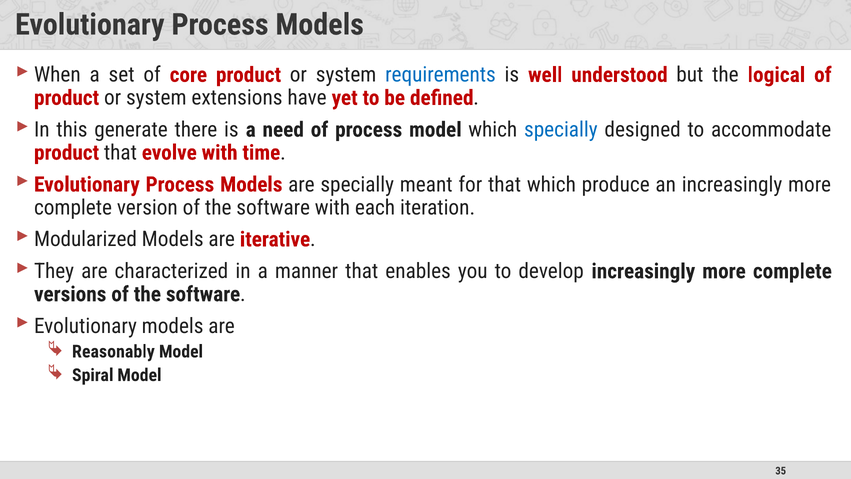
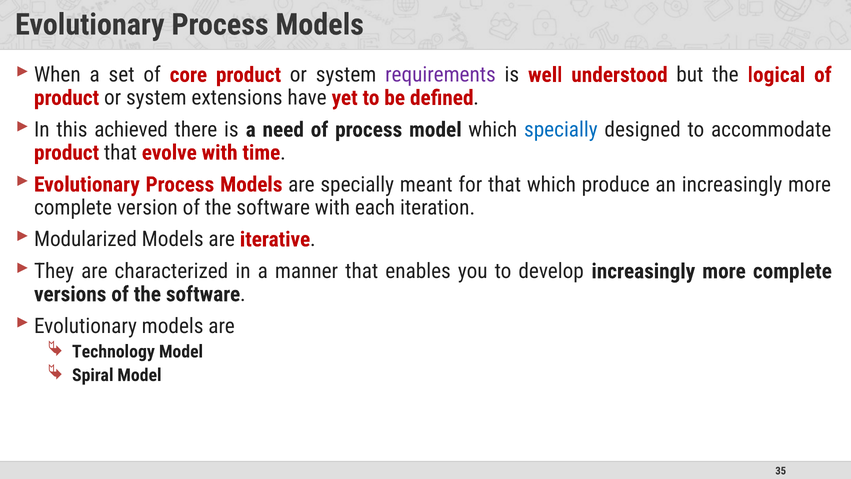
requirements colour: blue -> purple (440, 75)
generate: generate -> achieved (131, 130)
Reasonably: Reasonably -> Technology (113, 351)
